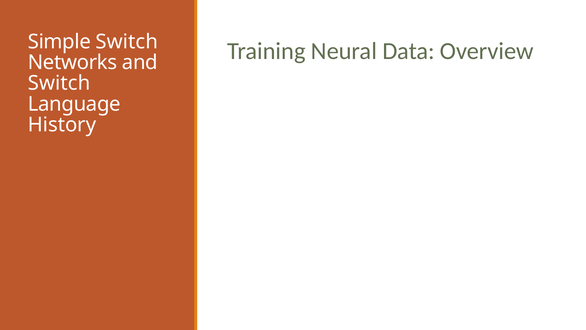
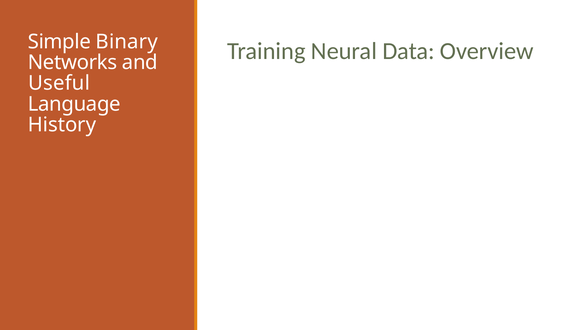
Simple Switch: Switch -> Binary (127, 42)
Switch: Switch -> Useful (59, 83)
